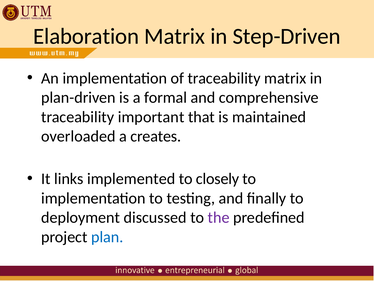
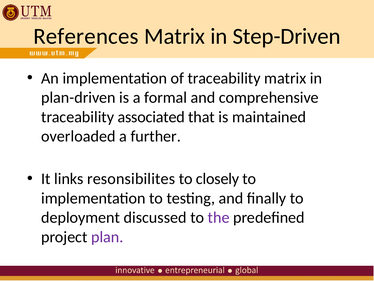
Elaboration: Elaboration -> References (86, 36)
important: important -> associated (151, 117)
creates: creates -> further (156, 136)
implemented: implemented -> resonsibilites (131, 179)
plan colour: blue -> purple (107, 237)
